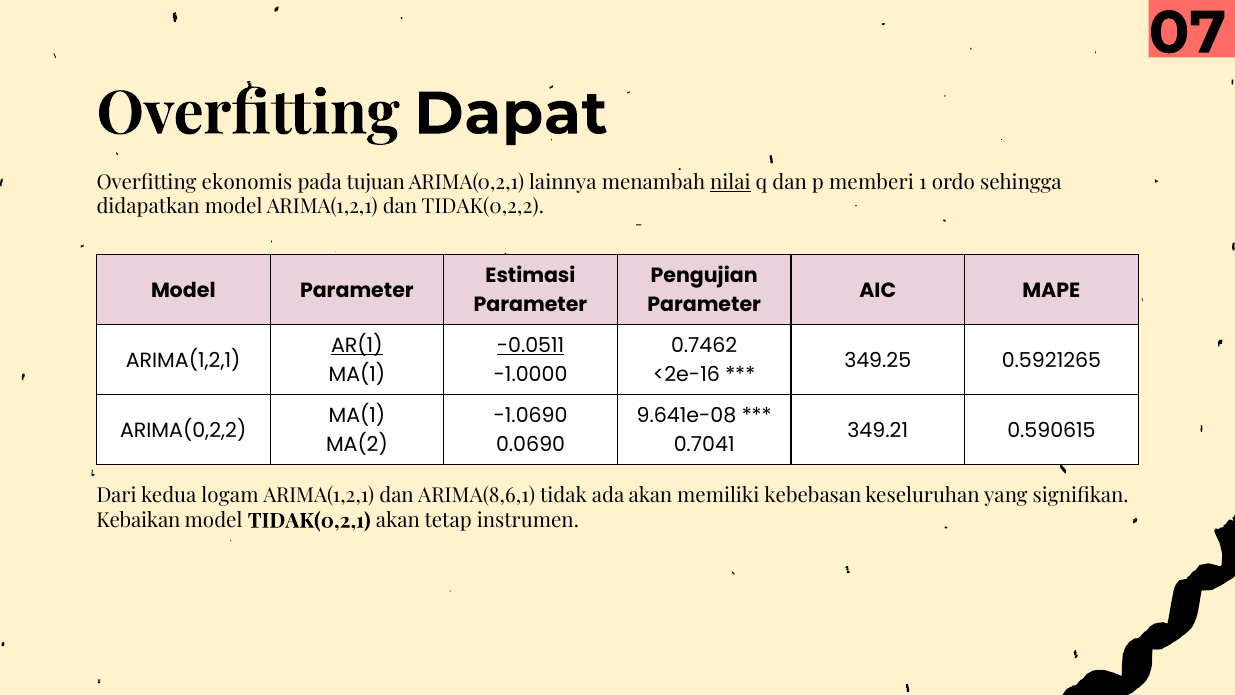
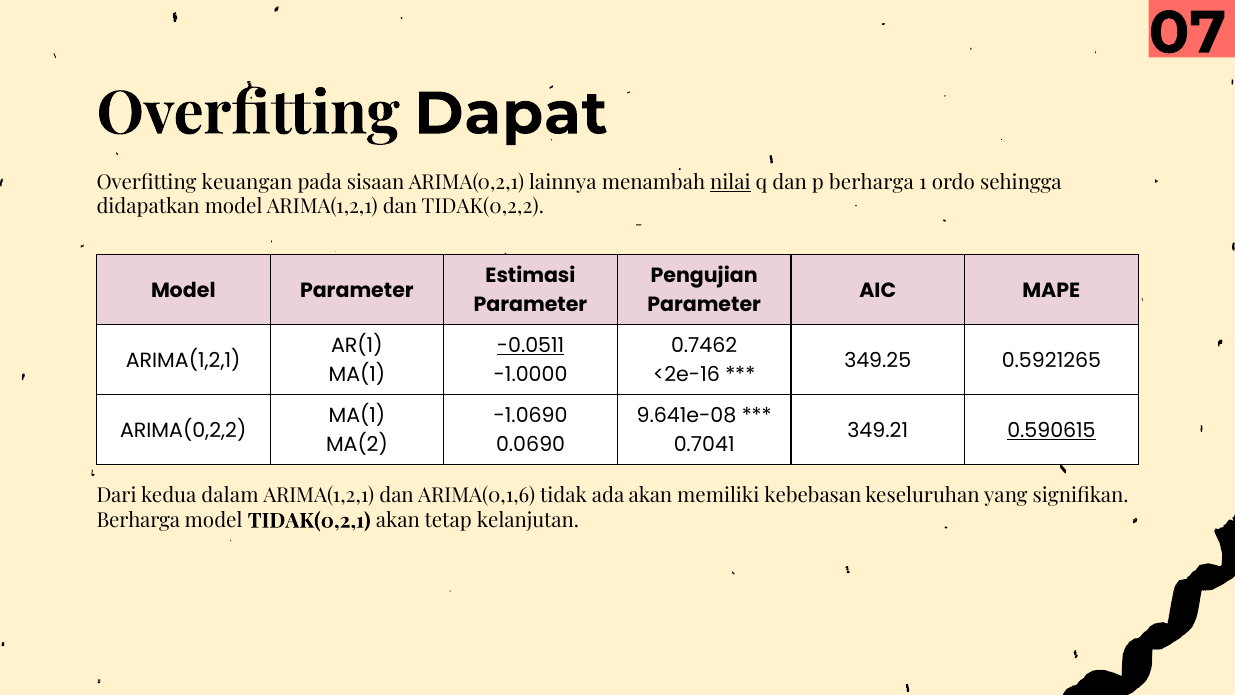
ekonomis: ekonomis -> keuangan (247, 182)
tujuan: tujuan -> sisaan (376, 182)
p memberi: memberi -> berharga (872, 182)
AR(1 underline: present -> none (357, 346)
0.590615 underline: none -> present (1051, 430)
logam: logam -> dalam (230, 496)
ARIMA(8,6,1: ARIMA(8,6,1 -> ARIMA(0,1,6 (477, 496)
Kebaikan: Kebaikan -> Berharga (138, 521)
instrumen: instrumen -> kelanjutan (528, 521)
